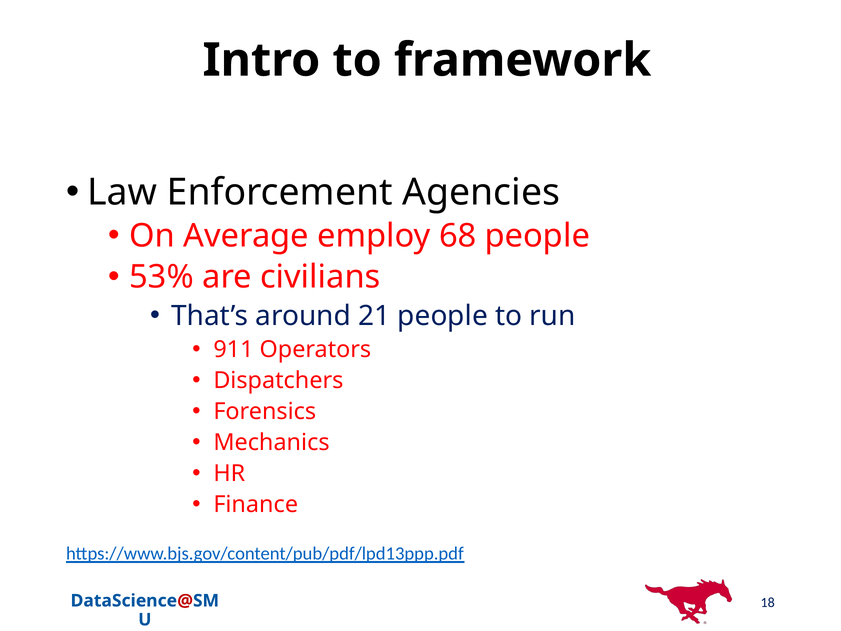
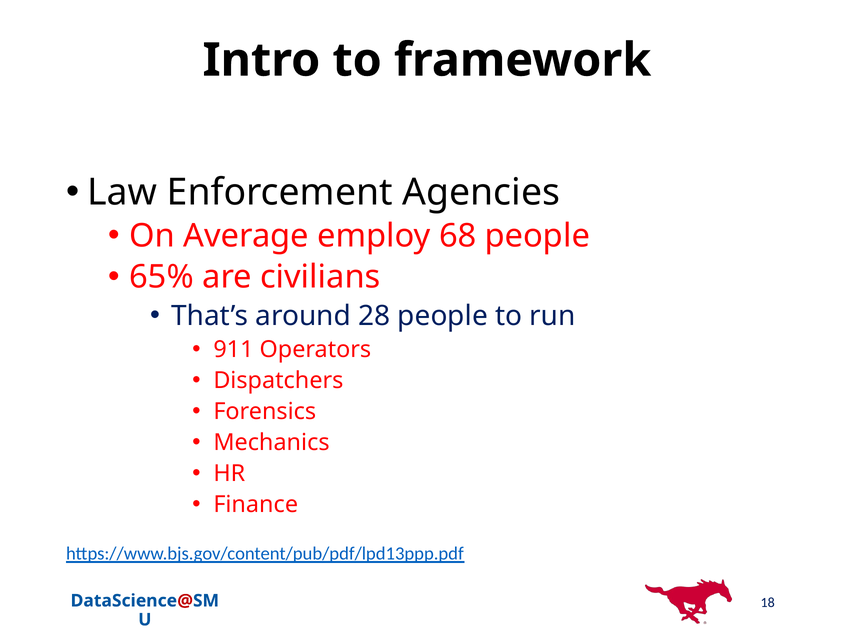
53%: 53% -> 65% (162, 277)
21: 21 -> 28 (374, 316)
